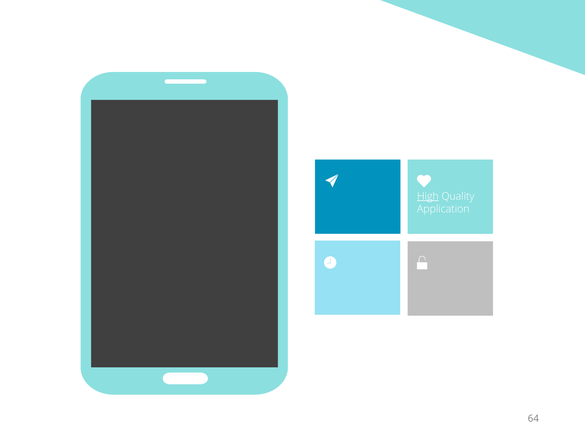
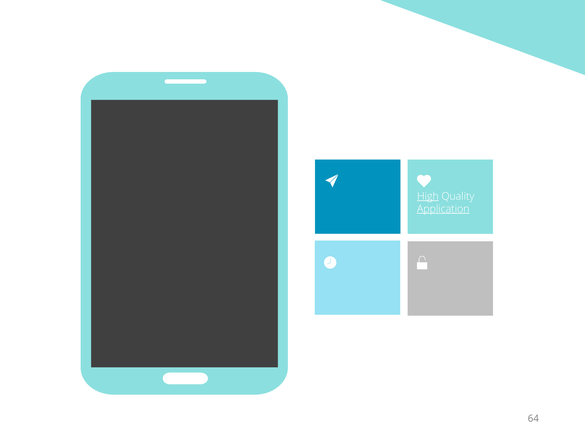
Application underline: none -> present (443, 209)
